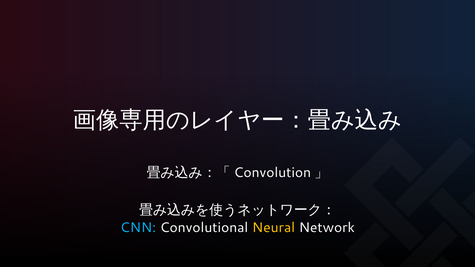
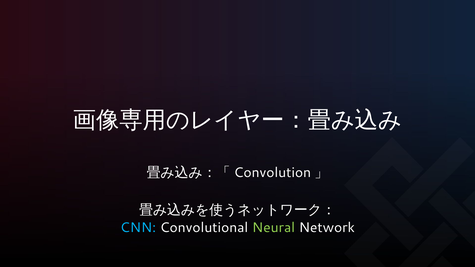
Neural colour: yellow -> light green (274, 228)
